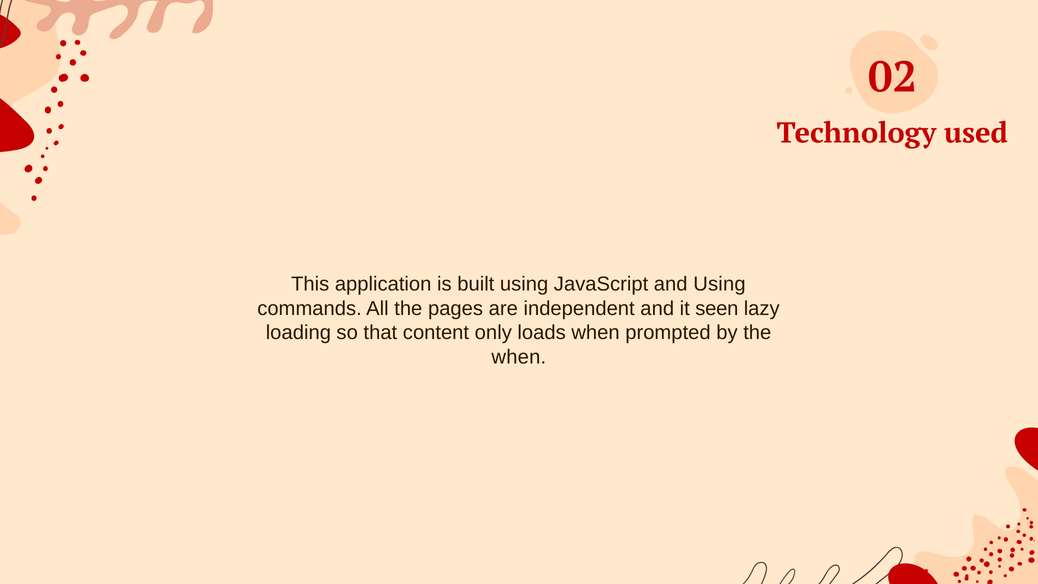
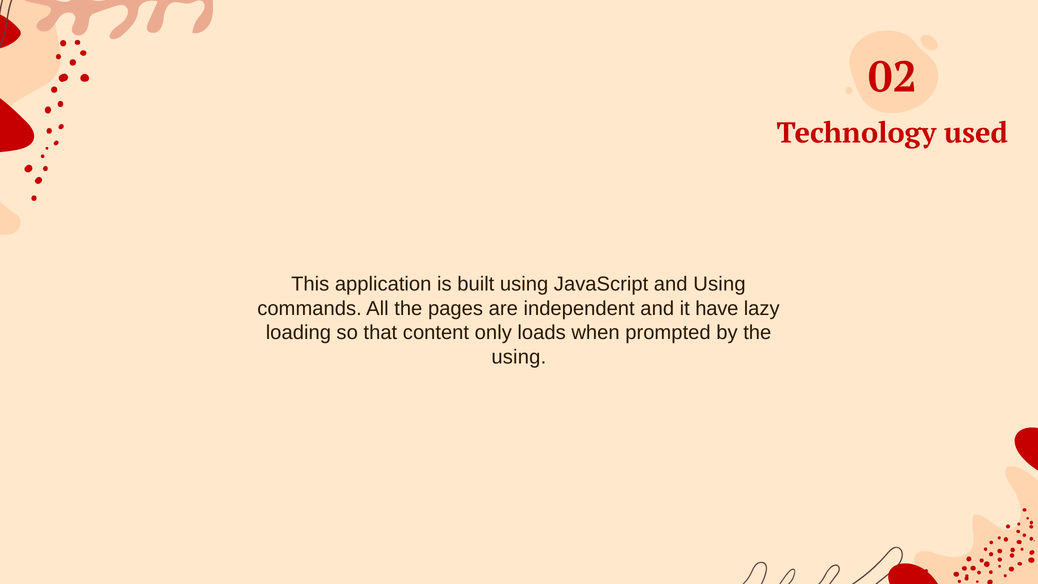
seen: seen -> have (717, 308)
when: when -> using (519, 357)
